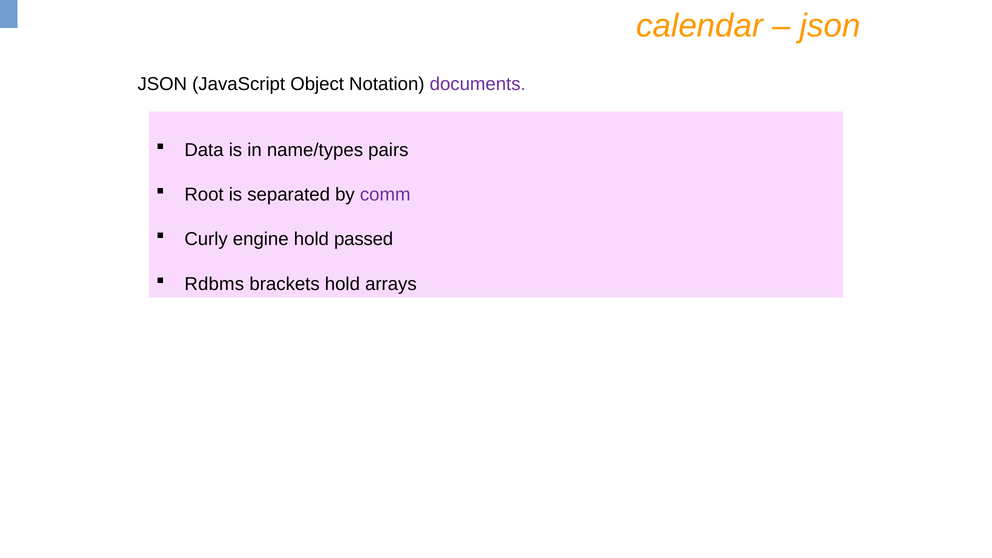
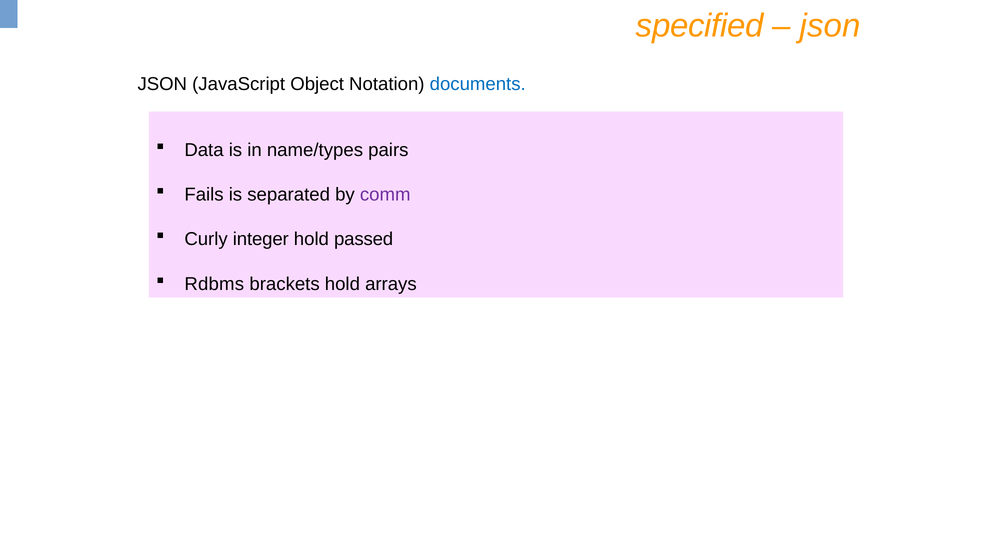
calendar: calendar -> specified (700, 26)
documents colour: purple -> blue (478, 84)
Root: Root -> Fails (204, 195)
engine: engine -> integer (261, 239)
